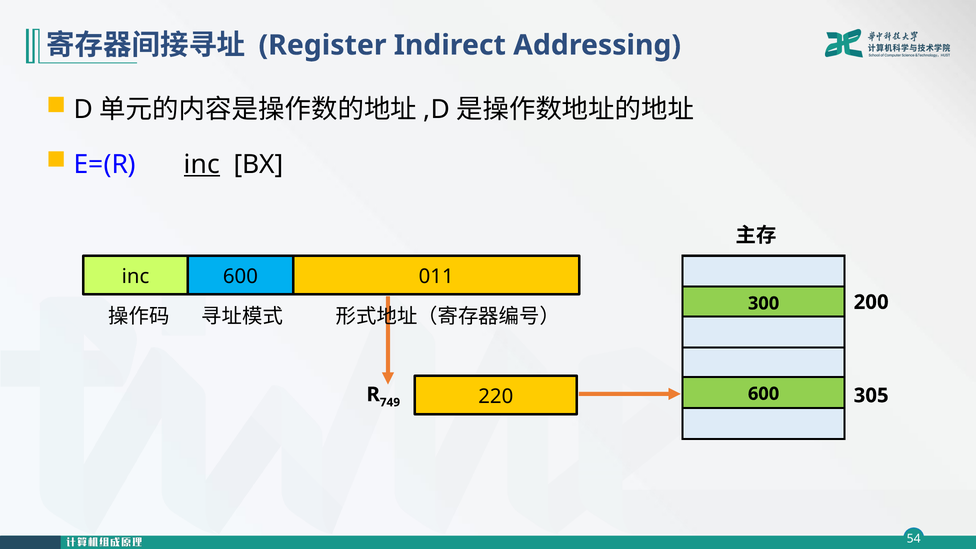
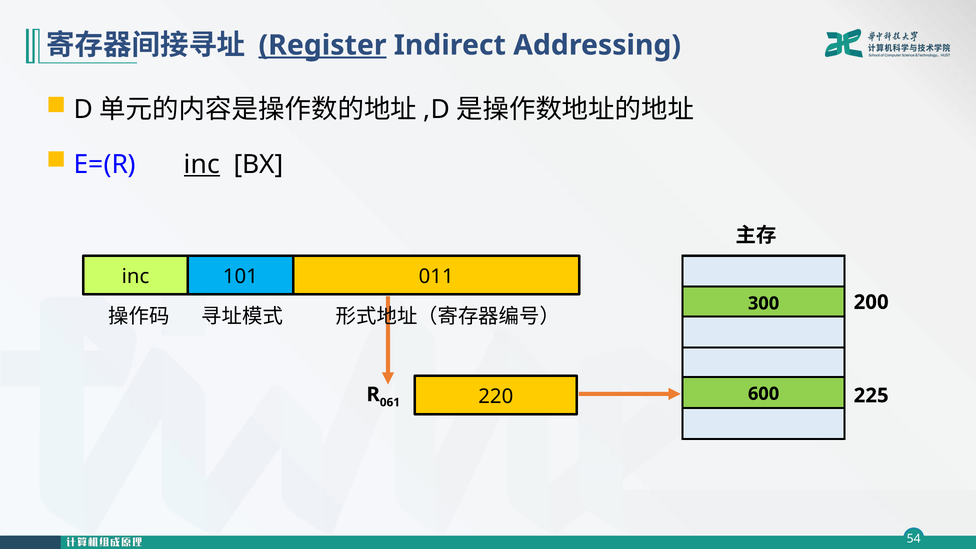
Register underline: none -> present (323, 45)
inc 600: 600 -> 101 (240, 276)
305: 305 -> 225 (871, 396)
749: 749 -> 061 (390, 402)
